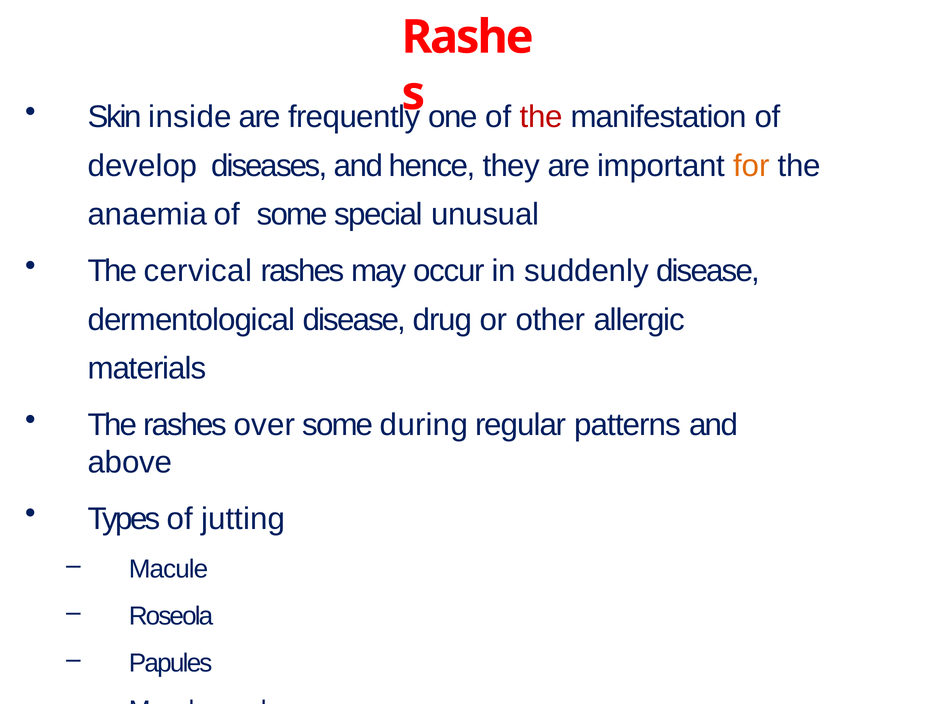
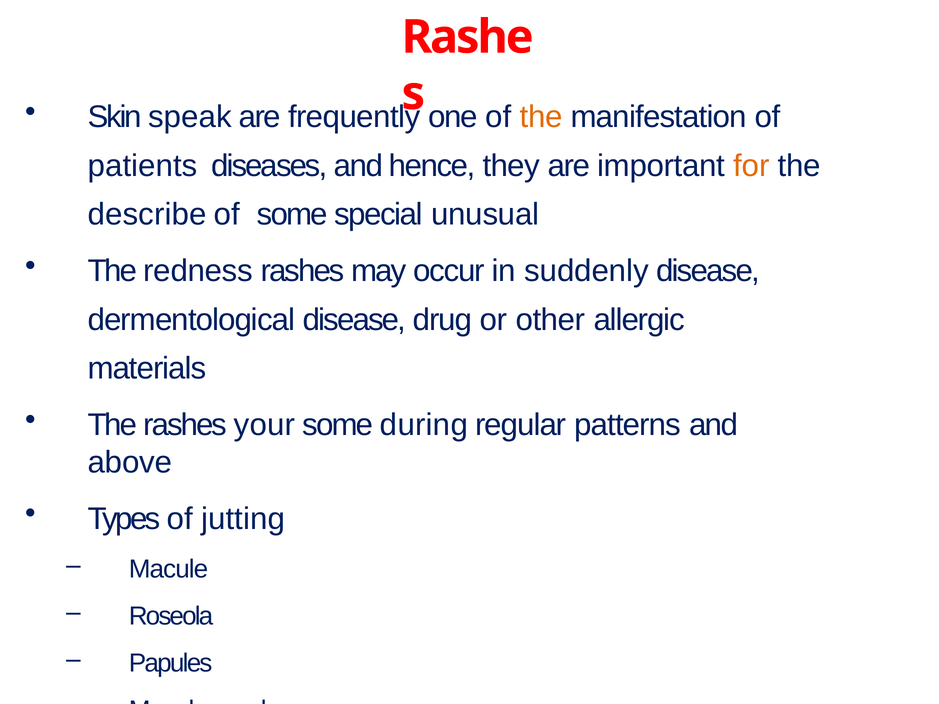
inside: inside -> speak (190, 117)
the colour: red -> orange (541, 117)
develop: develop -> patients (143, 166)
anaemia: anaemia -> describe (147, 215)
cervical: cervical -> redness (198, 271)
over: over -> your (265, 425)
